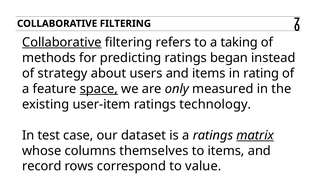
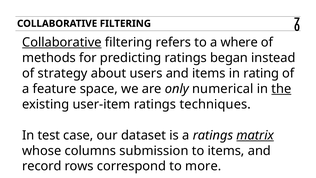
taking: taking -> where (239, 42)
space underline: present -> none (99, 89)
measured: measured -> numerical (223, 89)
the underline: none -> present (281, 89)
technology: technology -> techniques (215, 104)
themselves: themselves -> submission (154, 150)
value: value -> more (203, 166)
